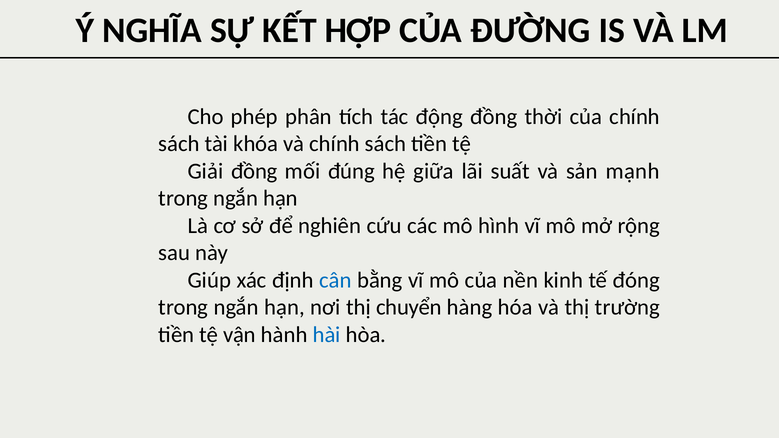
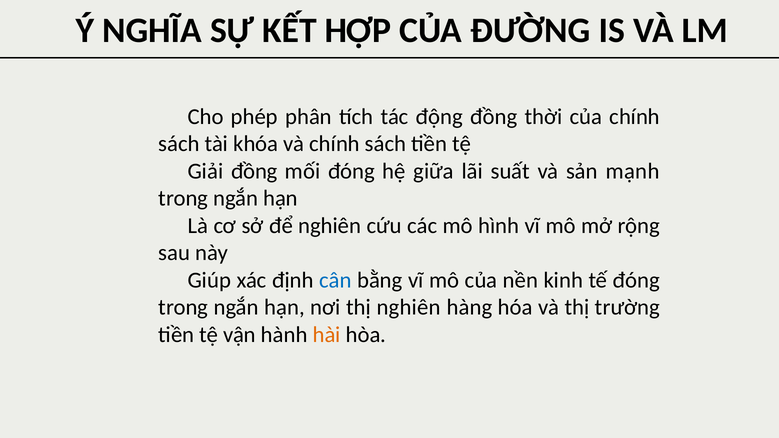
mối đúng: đúng -> đóng (351, 171)
thị chuyển: chuyển -> nghiên (409, 308)
hài colour: blue -> orange (327, 335)
